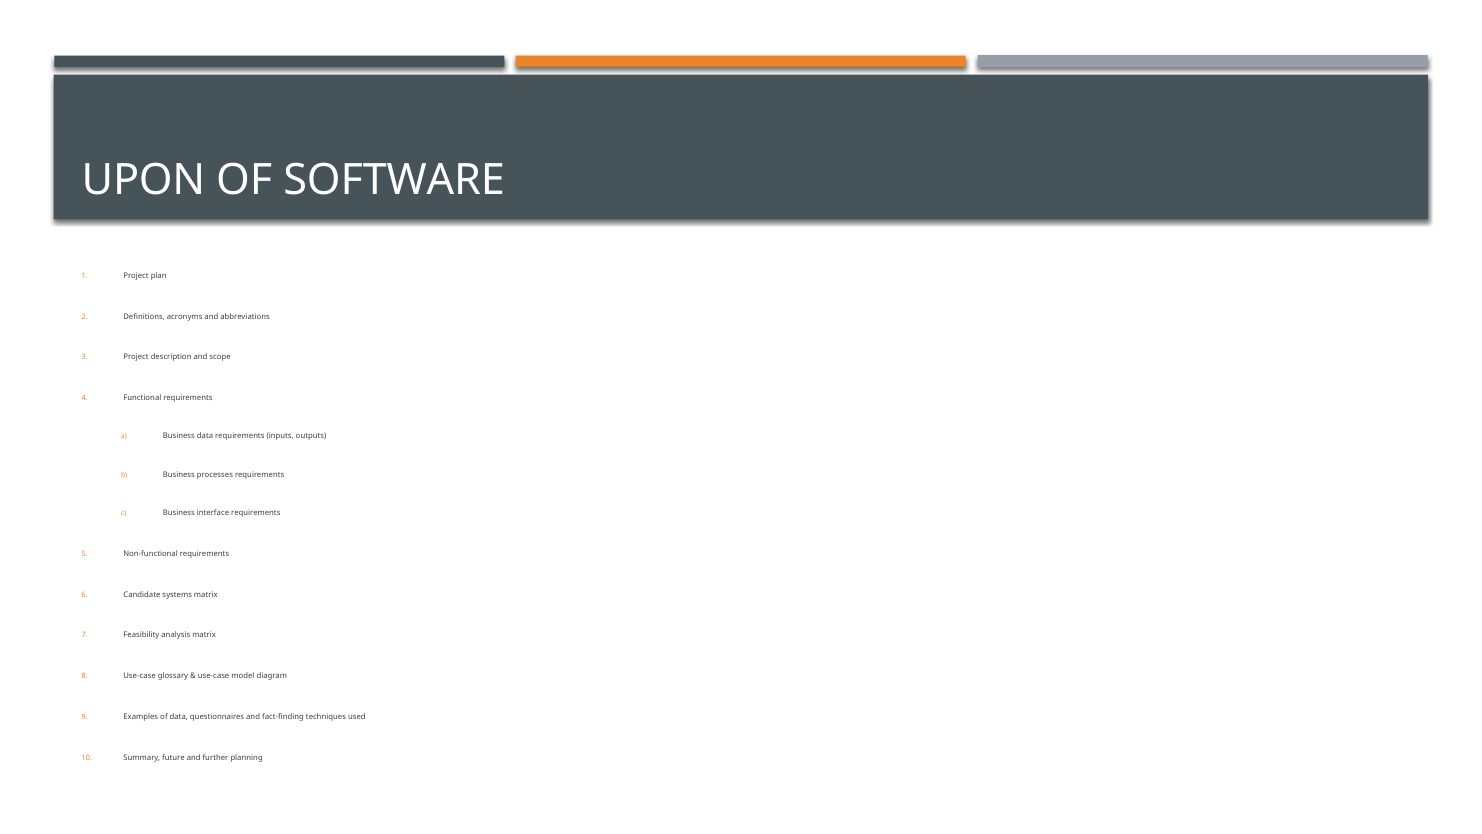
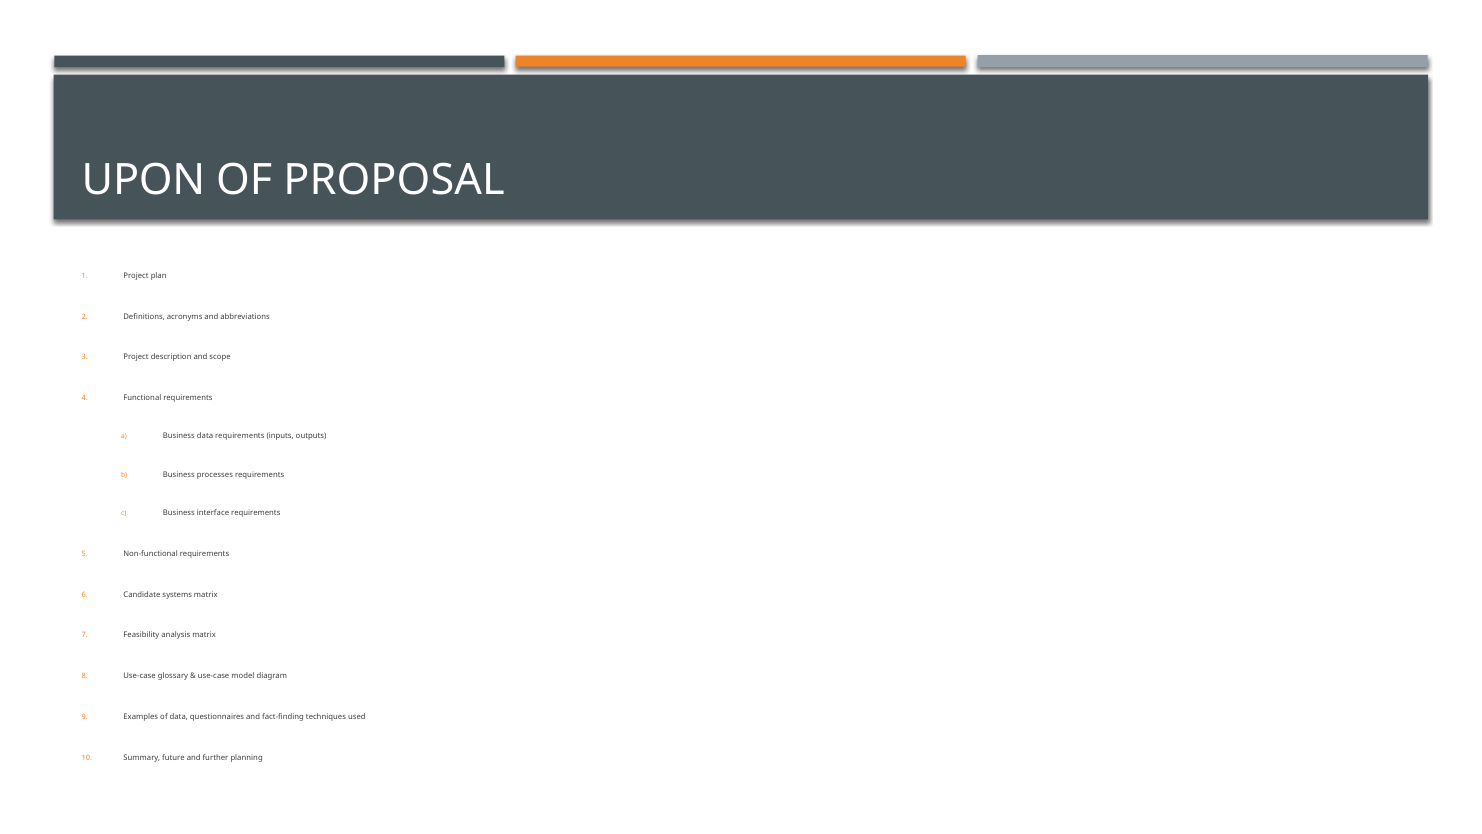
SOFTWARE: SOFTWARE -> PROPOSAL (394, 180)
